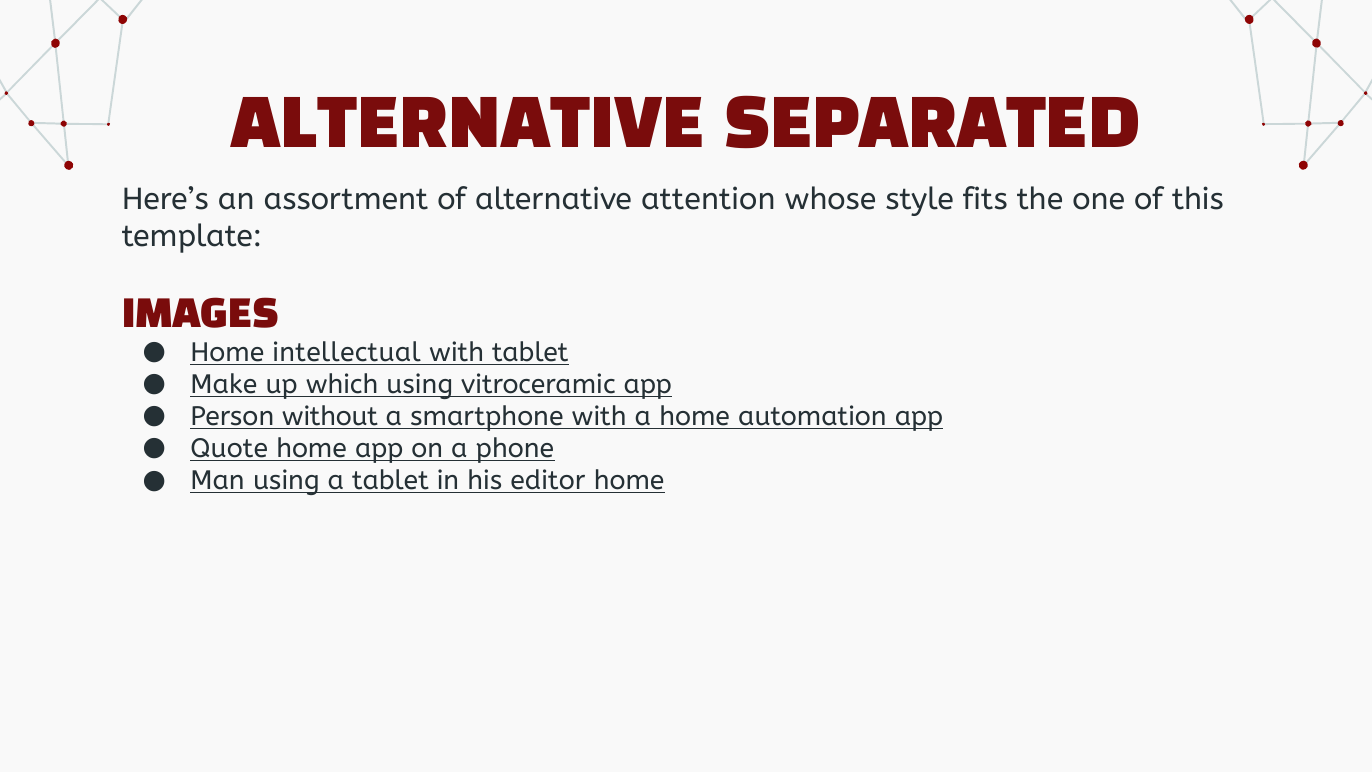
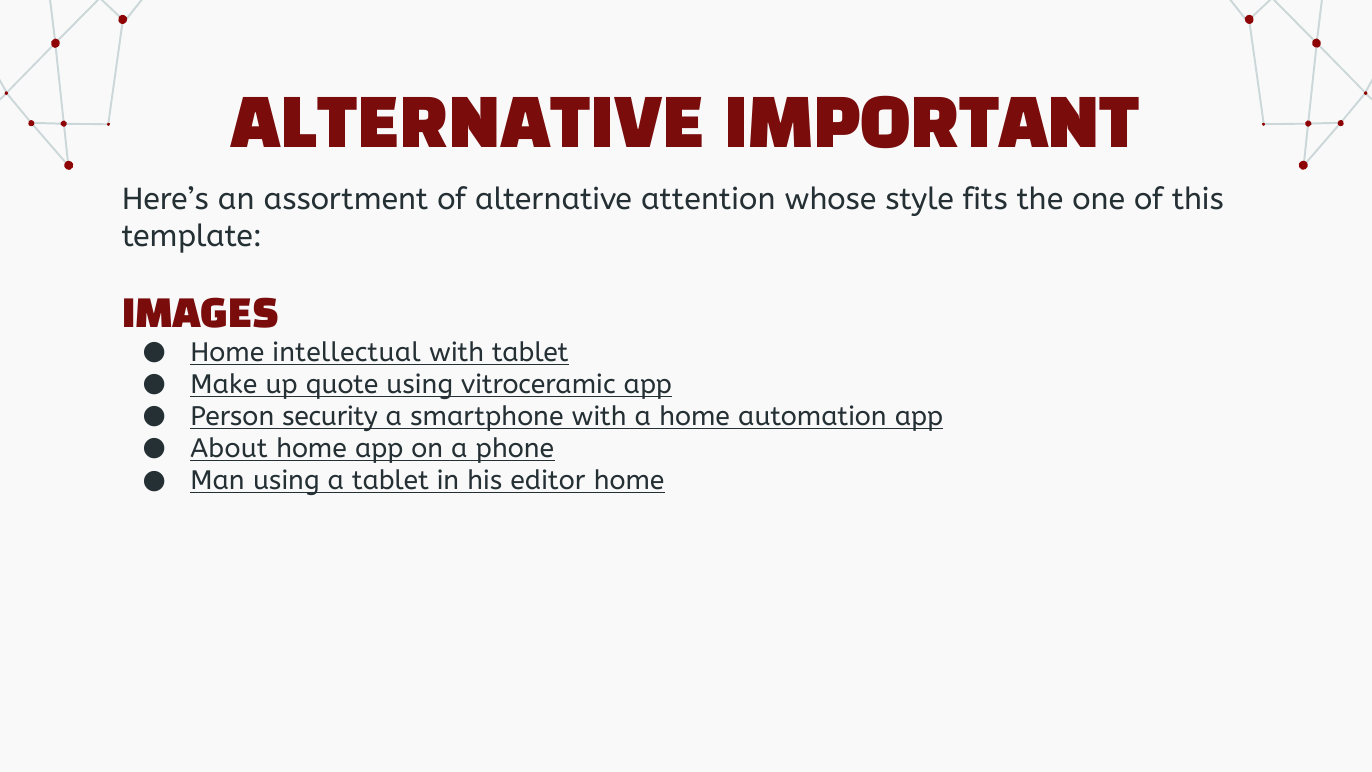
SEPARATED: SEPARATED -> IMPORTANT (932, 125)
which: which -> quote (342, 385)
without: without -> security (330, 417)
Quote: Quote -> About (229, 449)
